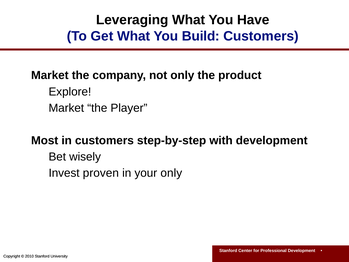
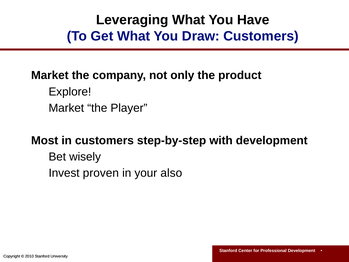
Build: Build -> Draw (201, 36)
your only: only -> also (171, 173)
